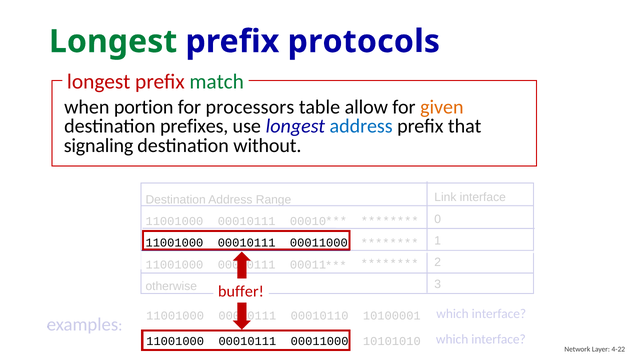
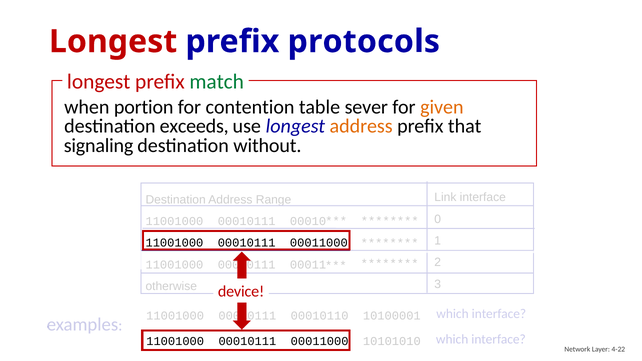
Longest colour: green -> red (113, 42)
processors: processors -> contention (250, 107)
allow: allow -> sever (366, 107)
prefixes: prefixes -> exceeds (194, 126)
address colour: blue -> orange (361, 126)
buffer: buffer -> device (241, 292)
